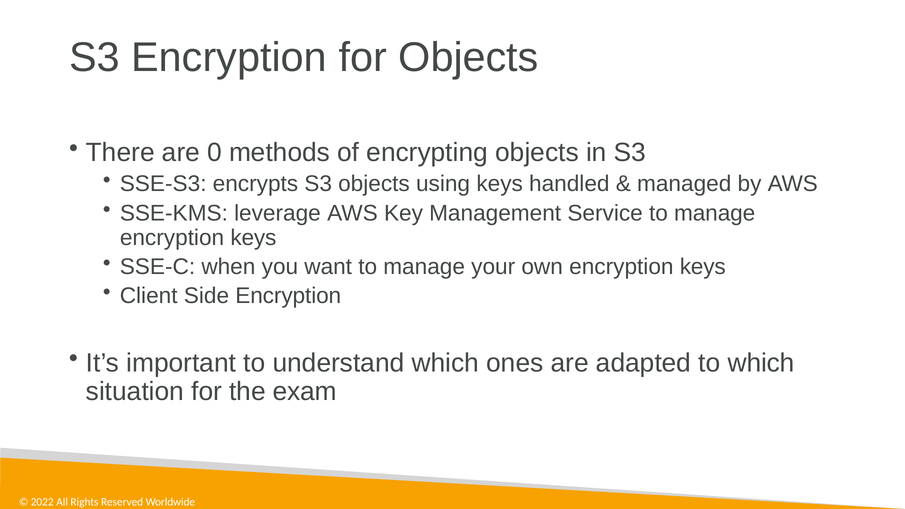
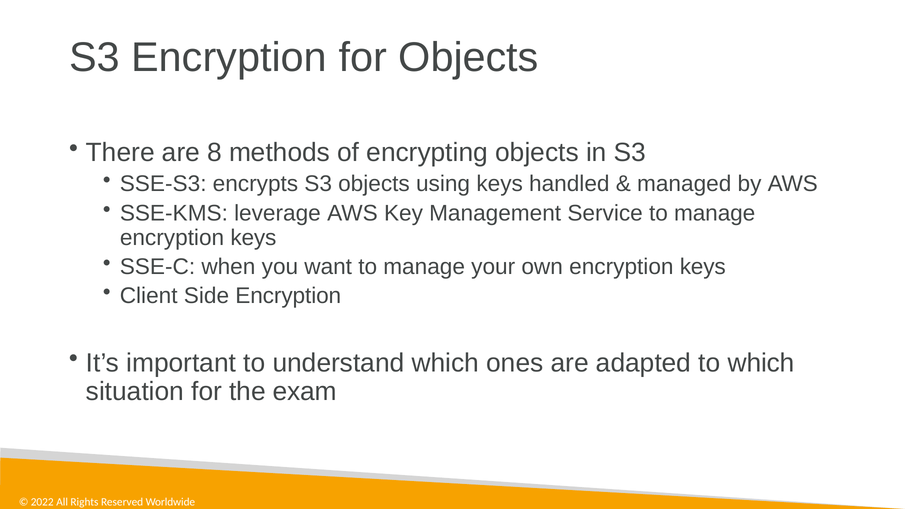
0: 0 -> 8 (215, 153)
